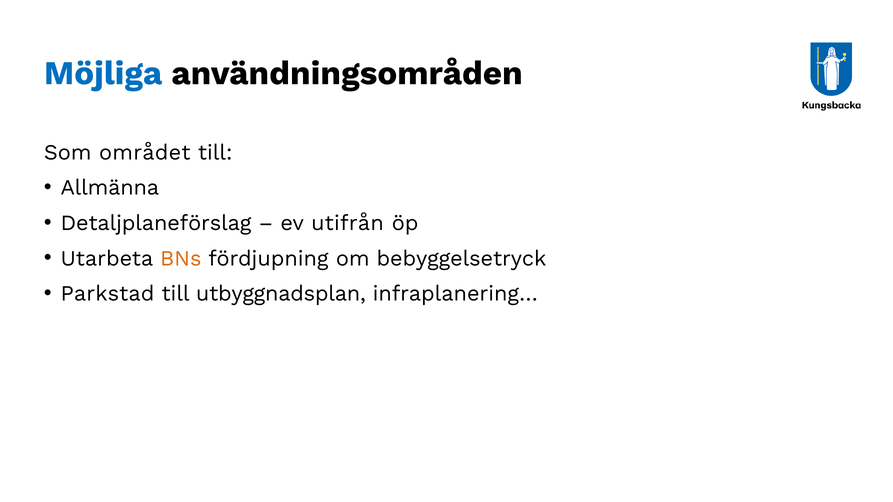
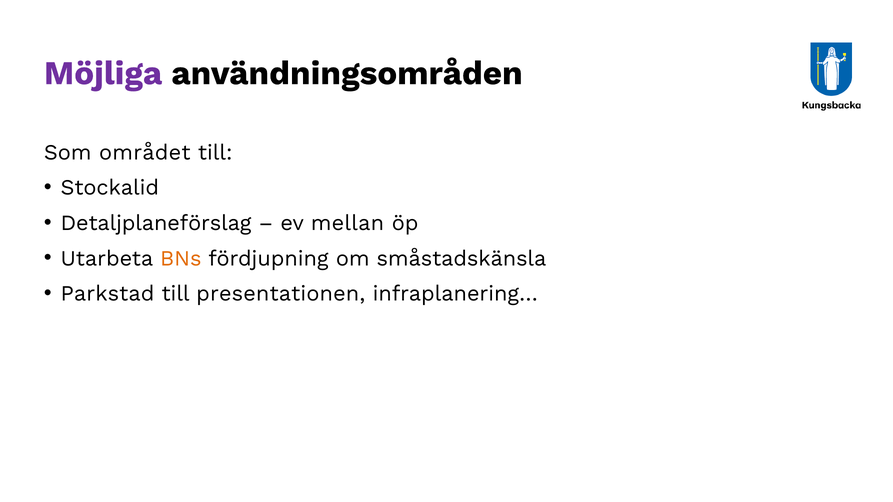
Möjliga colour: blue -> purple (103, 73)
Allmänna: Allmänna -> Stockalid (110, 188)
utifrån: utifrån -> mellan (347, 223)
bebyggelsetryck: bebyggelsetryck -> småstadskänsla (461, 259)
utbyggnadsplan: utbyggnadsplan -> presentationen (281, 294)
